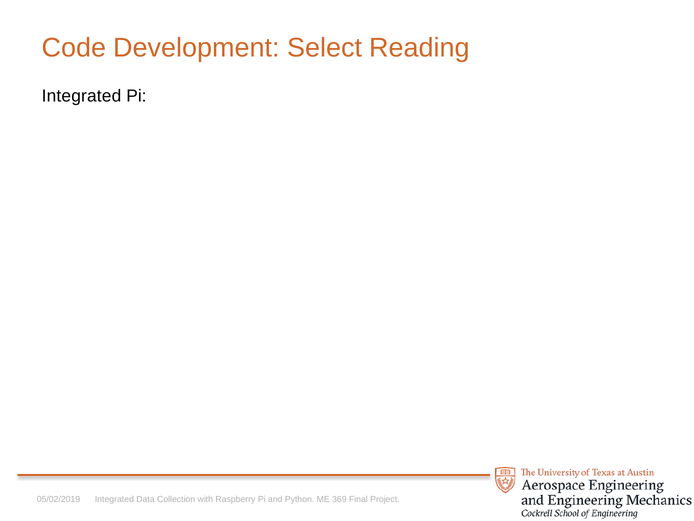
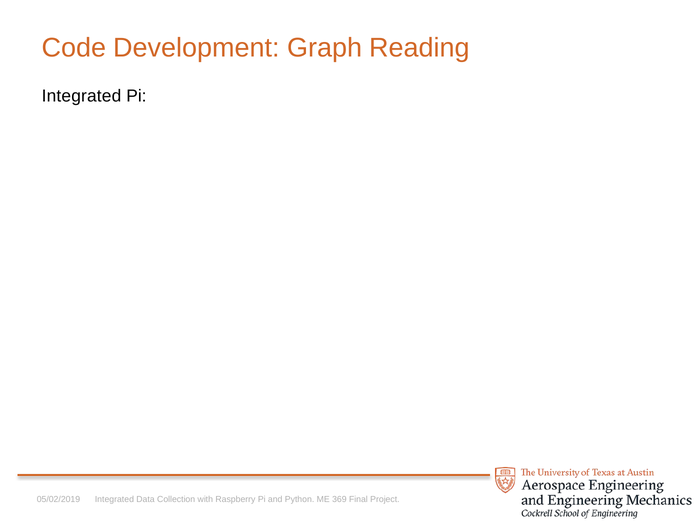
Select: Select -> Graph (325, 48)
